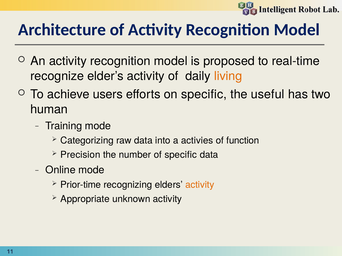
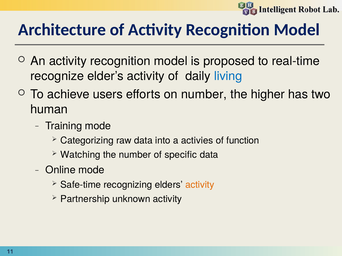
living colour: orange -> blue (228, 76)
on specific: specific -> number (204, 95)
useful: useful -> higher (268, 95)
Precision: Precision -> Watching (80, 155)
Prior-time: Prior-time -> Safe-time (81, 185)
Appropriate: Appropriate -> Partnership (85, 199)
